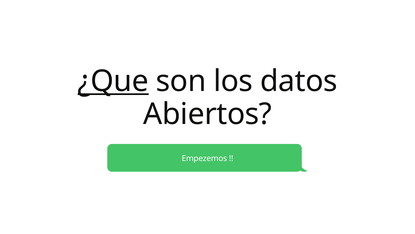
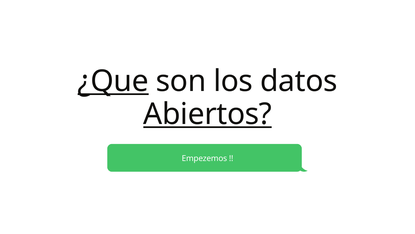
Abiertos underline: none -> present (208, 114)
